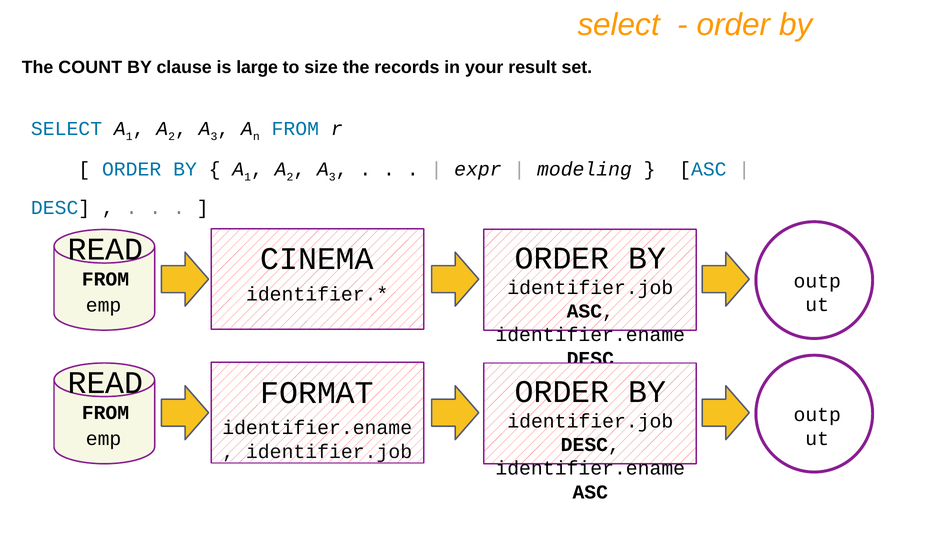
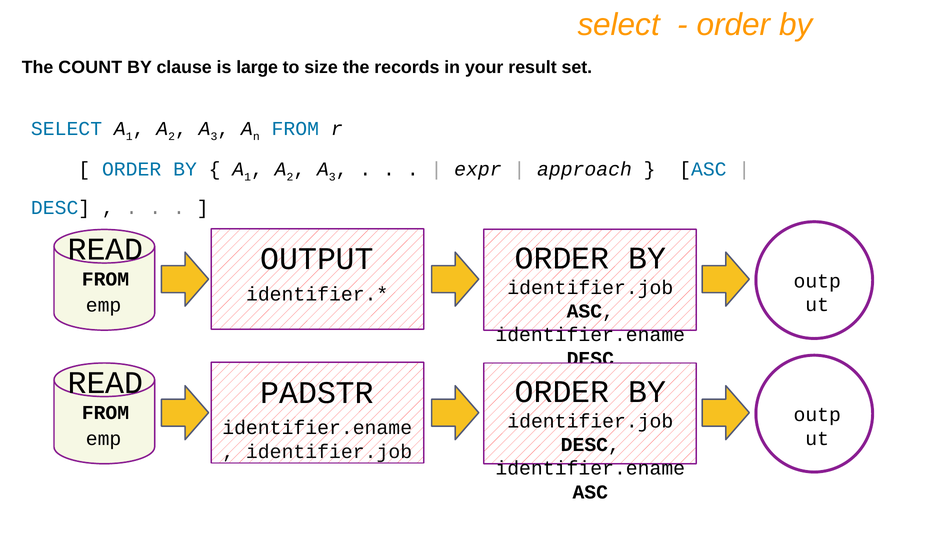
modeling: modeling -> approach (584, 169)
CINEMA: CINEMA -> OUTPUT (317, 259)
FORMAT: FORMAT -> PADSTR (317, 392)
